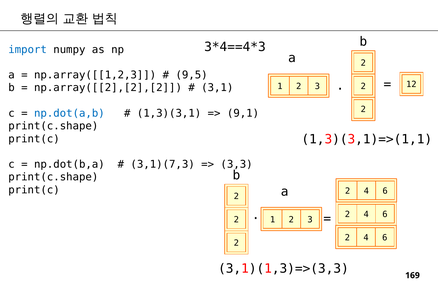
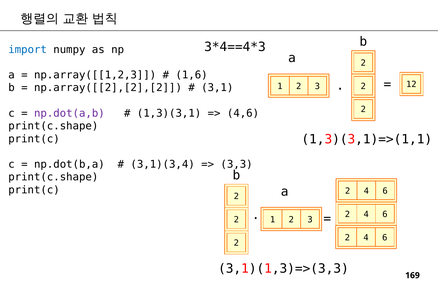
9,5: 9,5 -> 1,6 (192, 75)
np.dot(a,b colour: blue -> purple (69, 114)
9,1: 9,1 -> 4,6 (243, 114)
3,1)(7,3: 3,1)(7,3 -> 3,1)(3,4 (163, 165)
